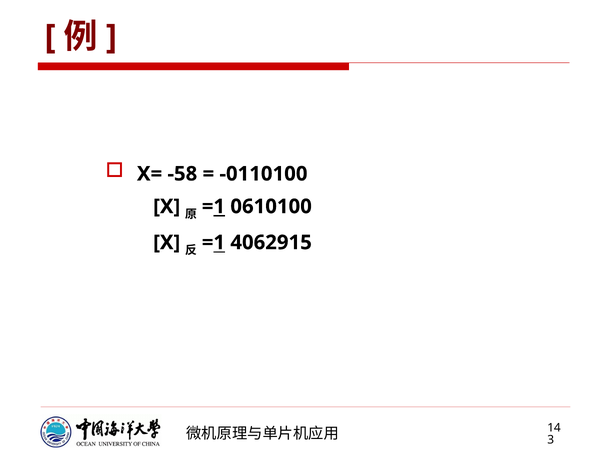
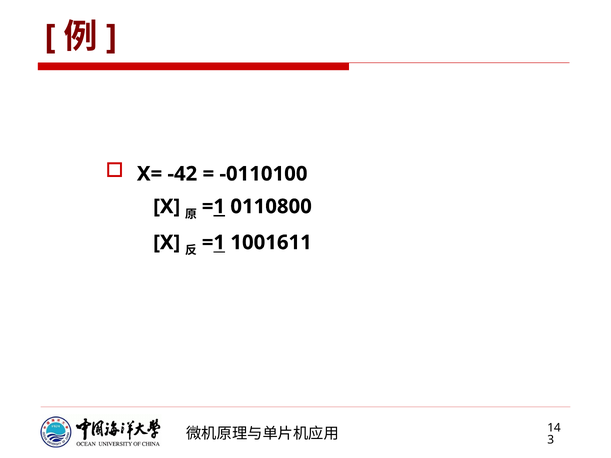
-58: -58 -> -42 (182, 174)
0610100: 0610100 -> 0110800 (271, 207)
4062915: 4062915 -> 1001611 (271, 243)
